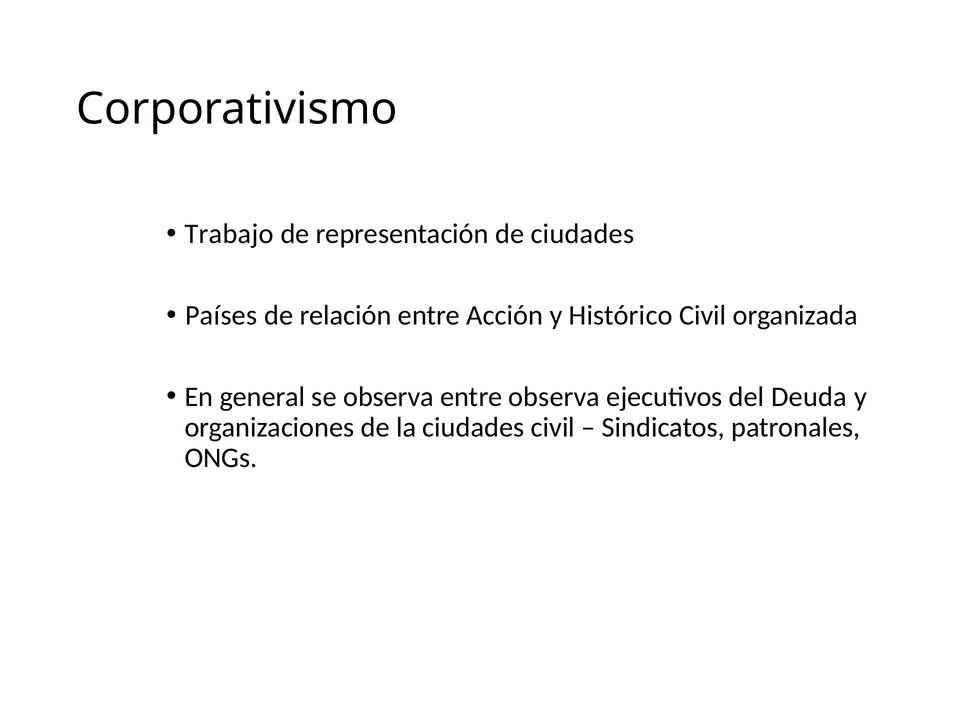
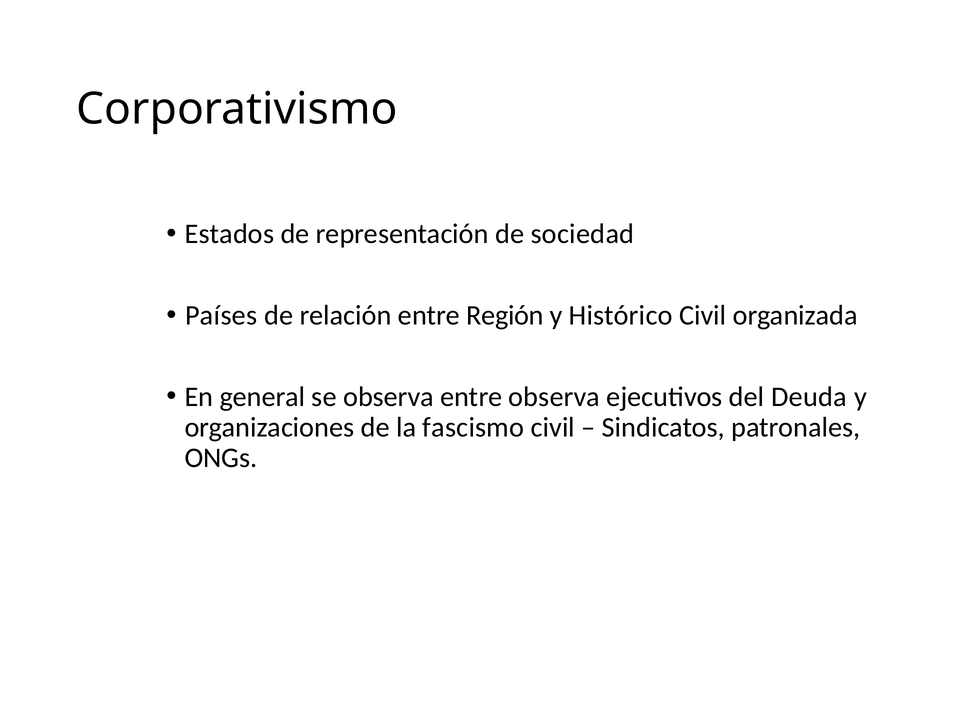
Trabajo: Trabajo -> Estados (229, 234)
de ciudades: ciudades -> sociedad (582, 234)
Acción: Acción -> Región (505, 315)
la ciudades: ciudades -> fascismo (473, 427)
